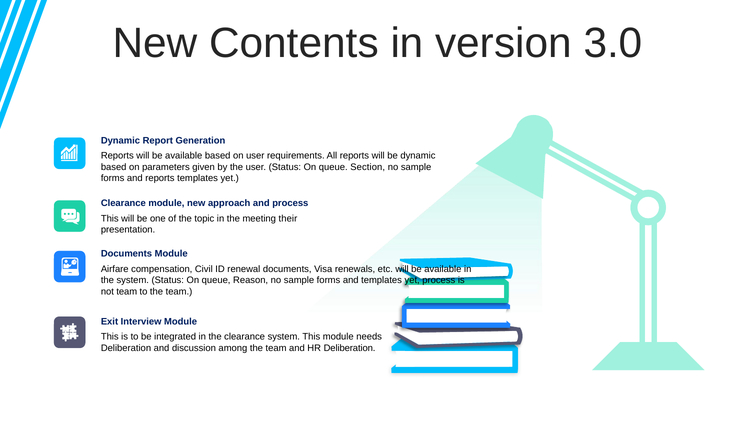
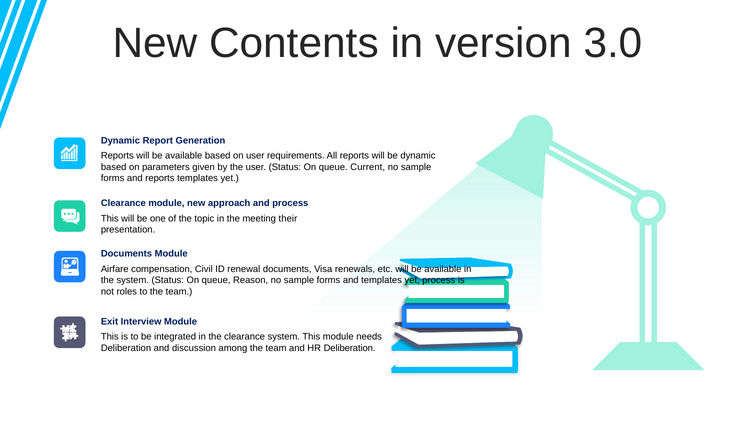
Section: Section -> Current (368, 167)
not team: team -> roles (127, 292)
